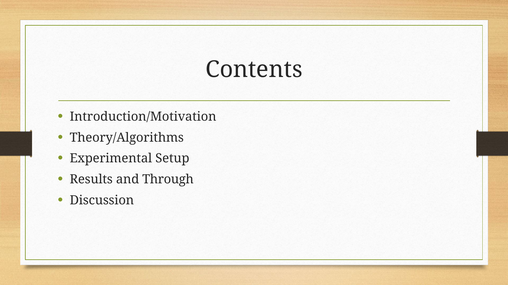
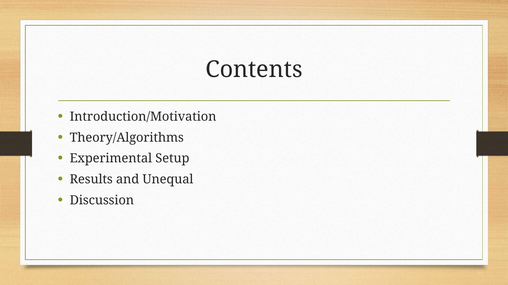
Through: Through -> Unequal (168, 180)
